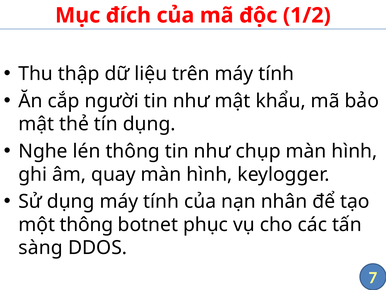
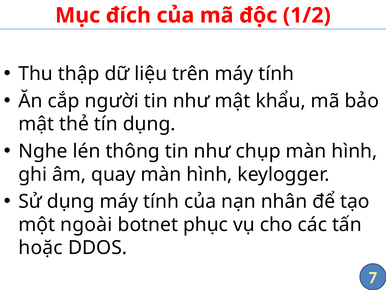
một thông: thông -> ngoài (86, 224)
sàng: sàng -> hoặc (41, 247)
